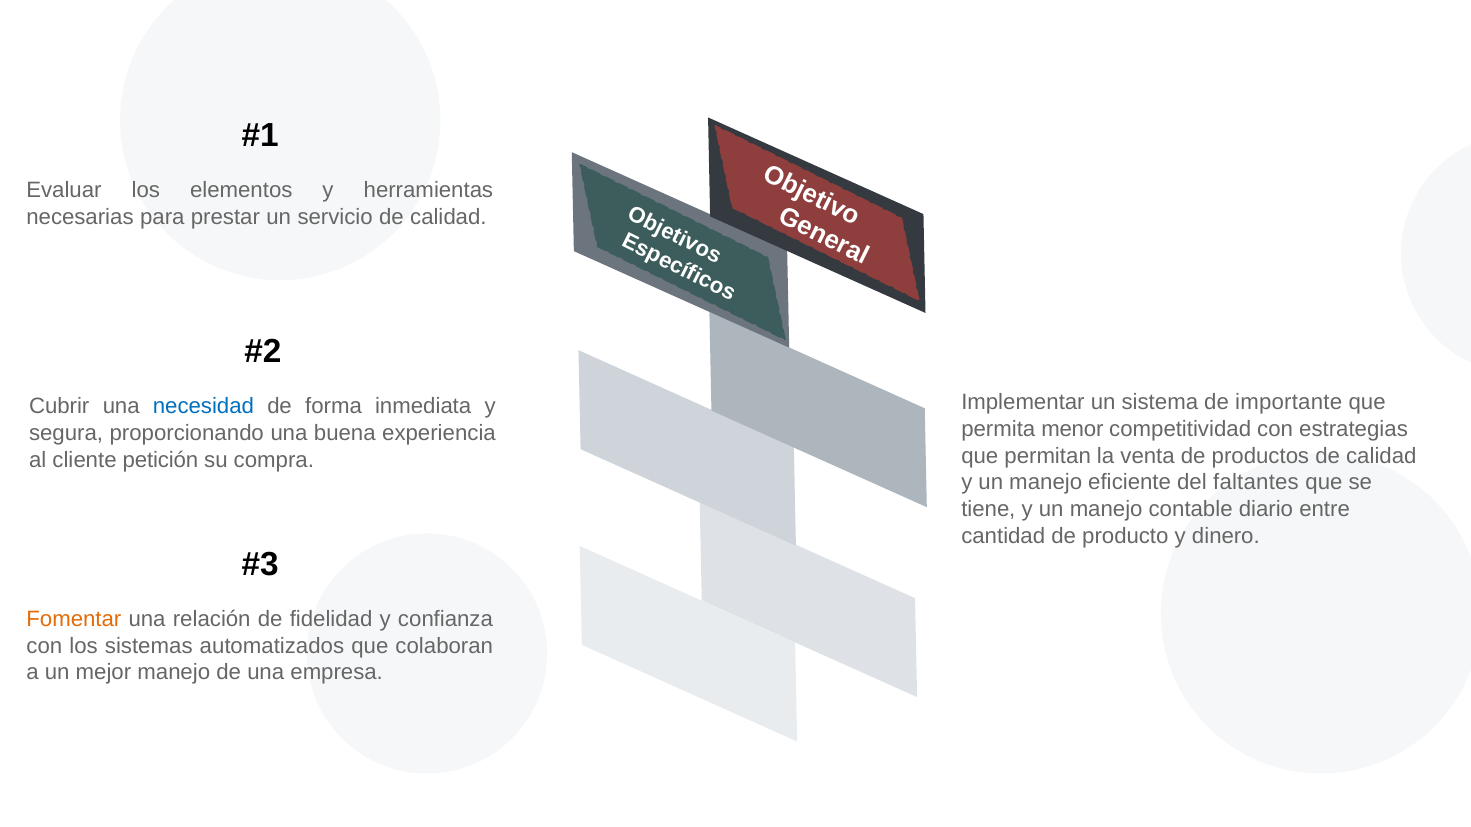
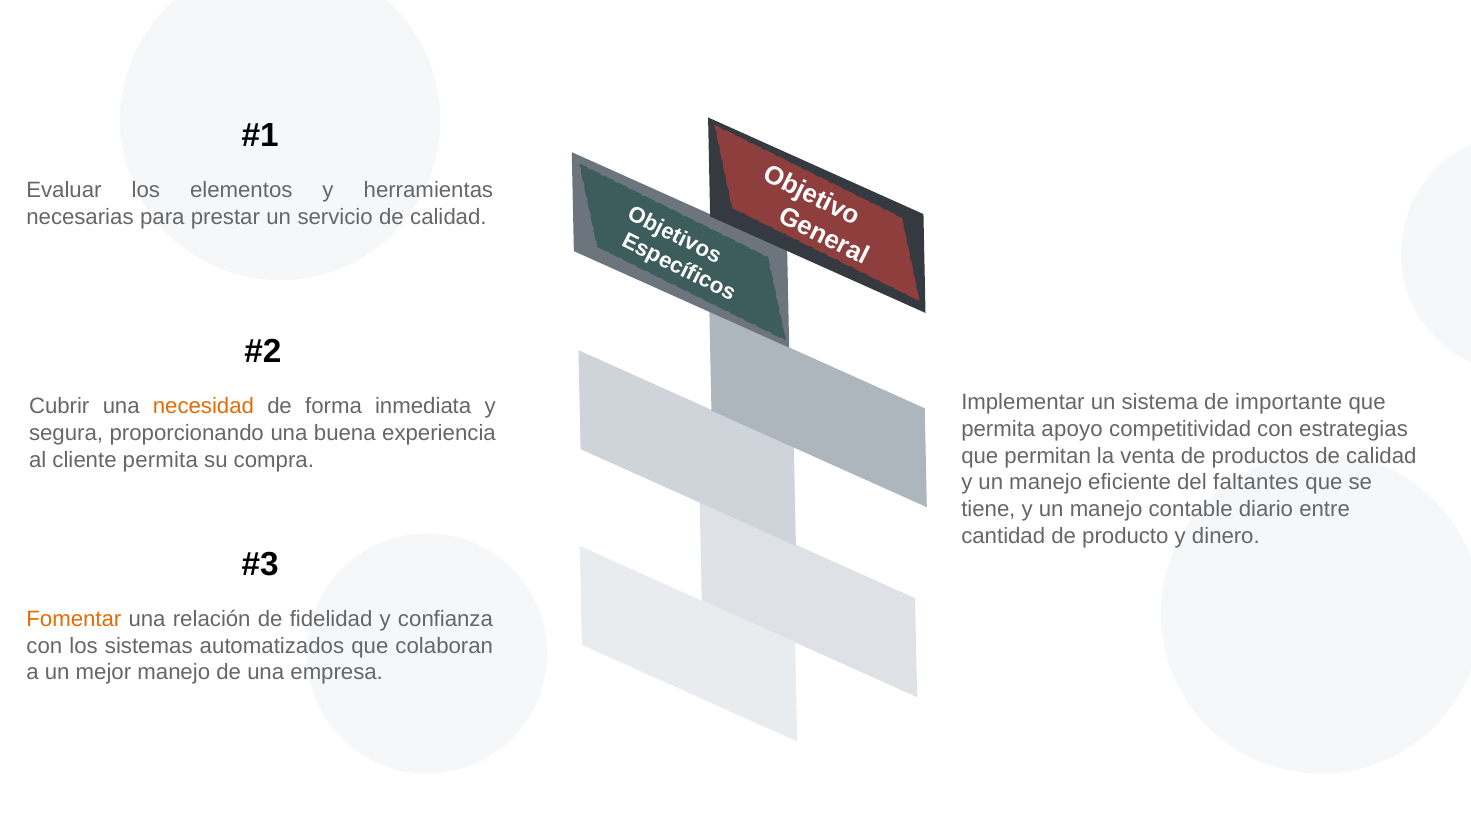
necesidad colour: blue -> orange (203, 407)
menor: menor -> apoyo (1072, 430)
cliente petición: petición -> permita (160, 460)
